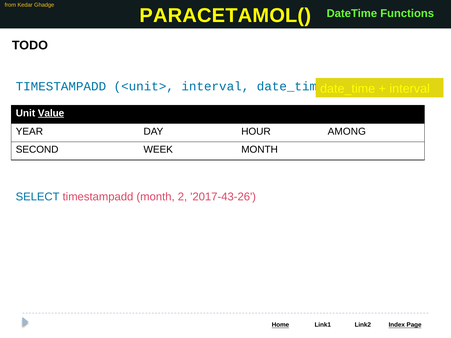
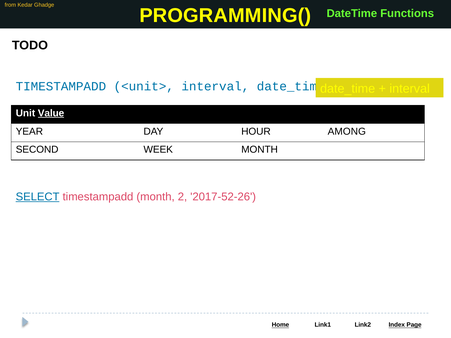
PARACETAMOL(: PARACETAMOL( -> PROGRAMMING( (225, 16)
SELECT underline: none -> present (38, 197)
2017-43-26: 2017-43-26 -> 2017-52-26 (223, 197)
